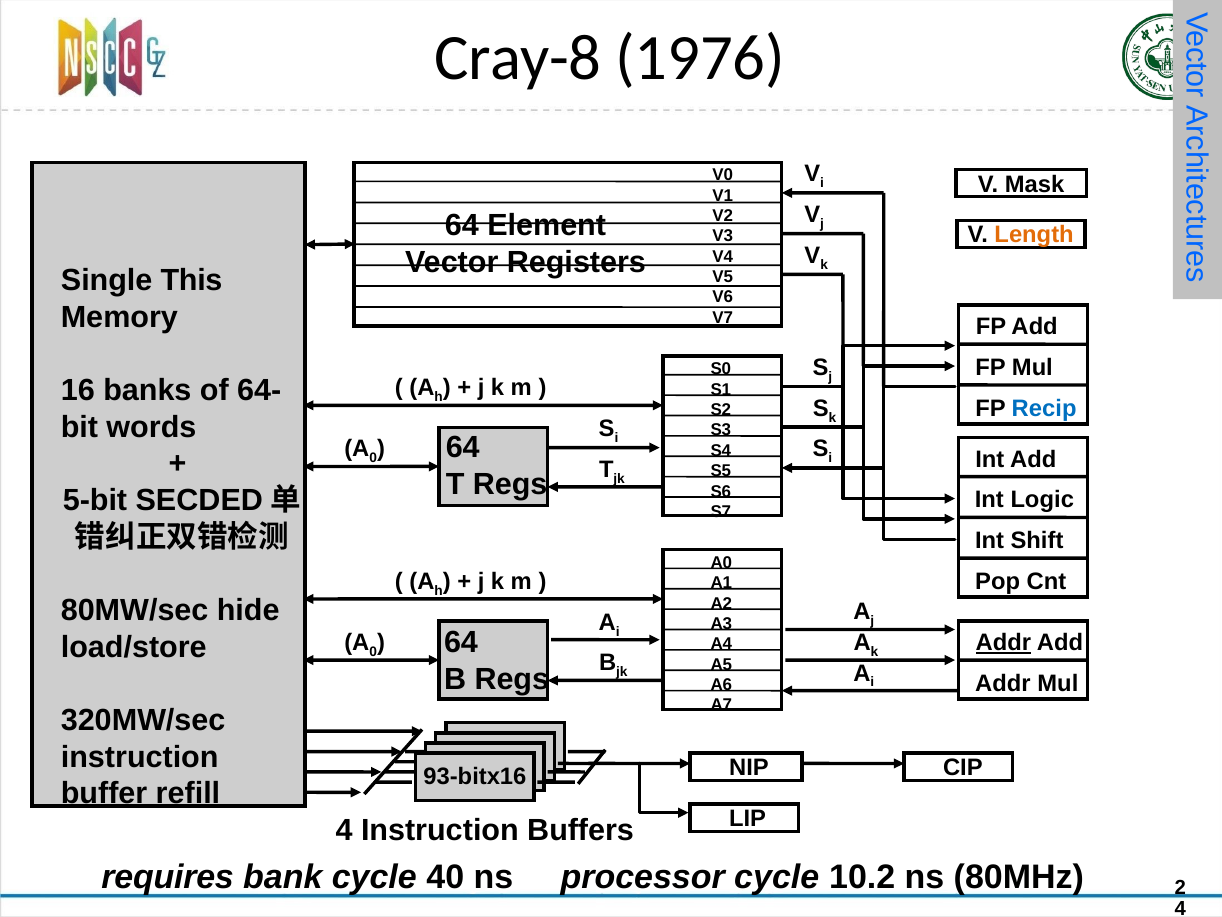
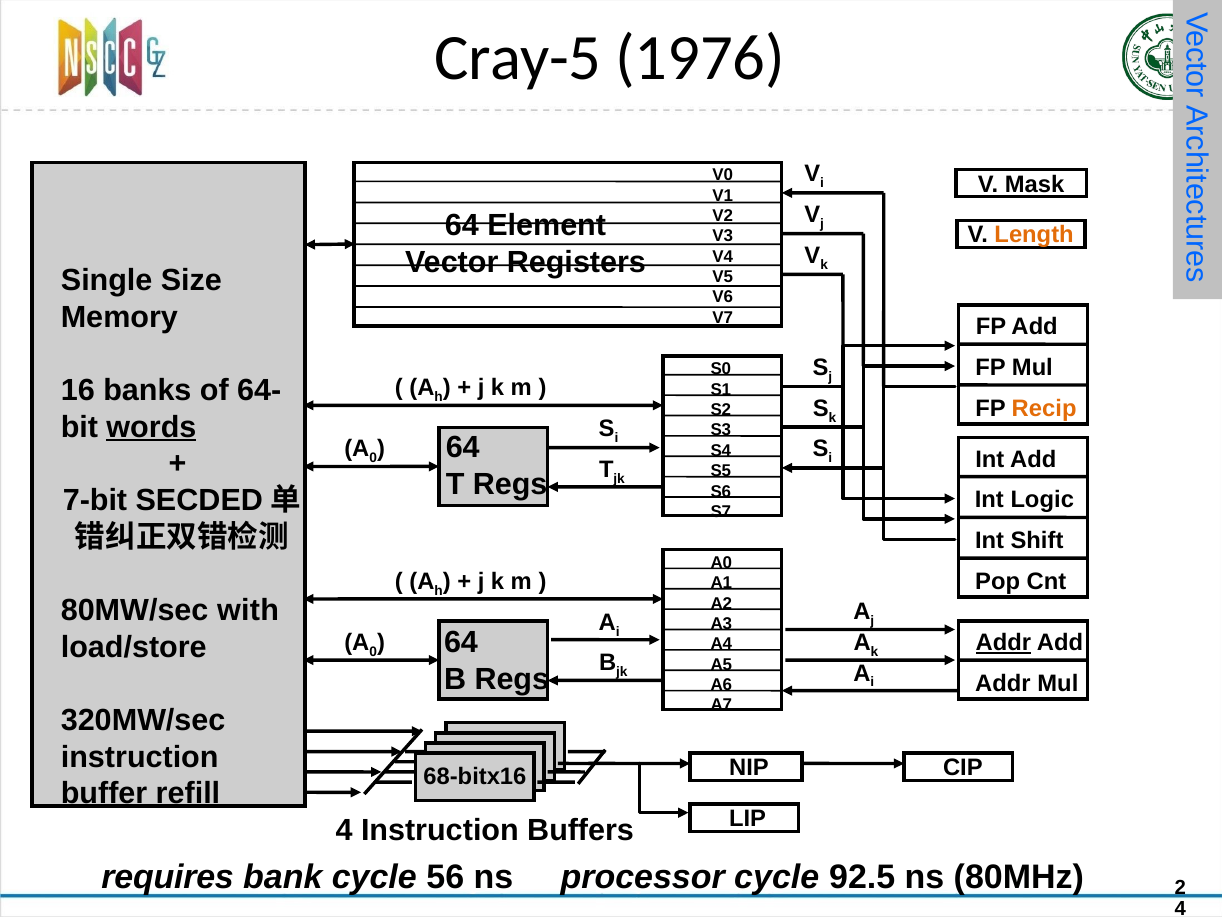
Cray-8: Cray-8 -> Cray-5 (518, 58)
This: This -> Size (191, 280)
Recip colour: blue -> orange (1044, 408)
words underline: none -> present (151, 427)
5-bit: 5-bit -> 7-bit (95, 500)
hide: hide -> with (248, 610)
93-bitx16: 93-bitx16 -> 68-bitx16 (475, 776)
40: 40 -> 56 (445, 877)
10.2: 10.2 -> 92.5 (862, 877)
